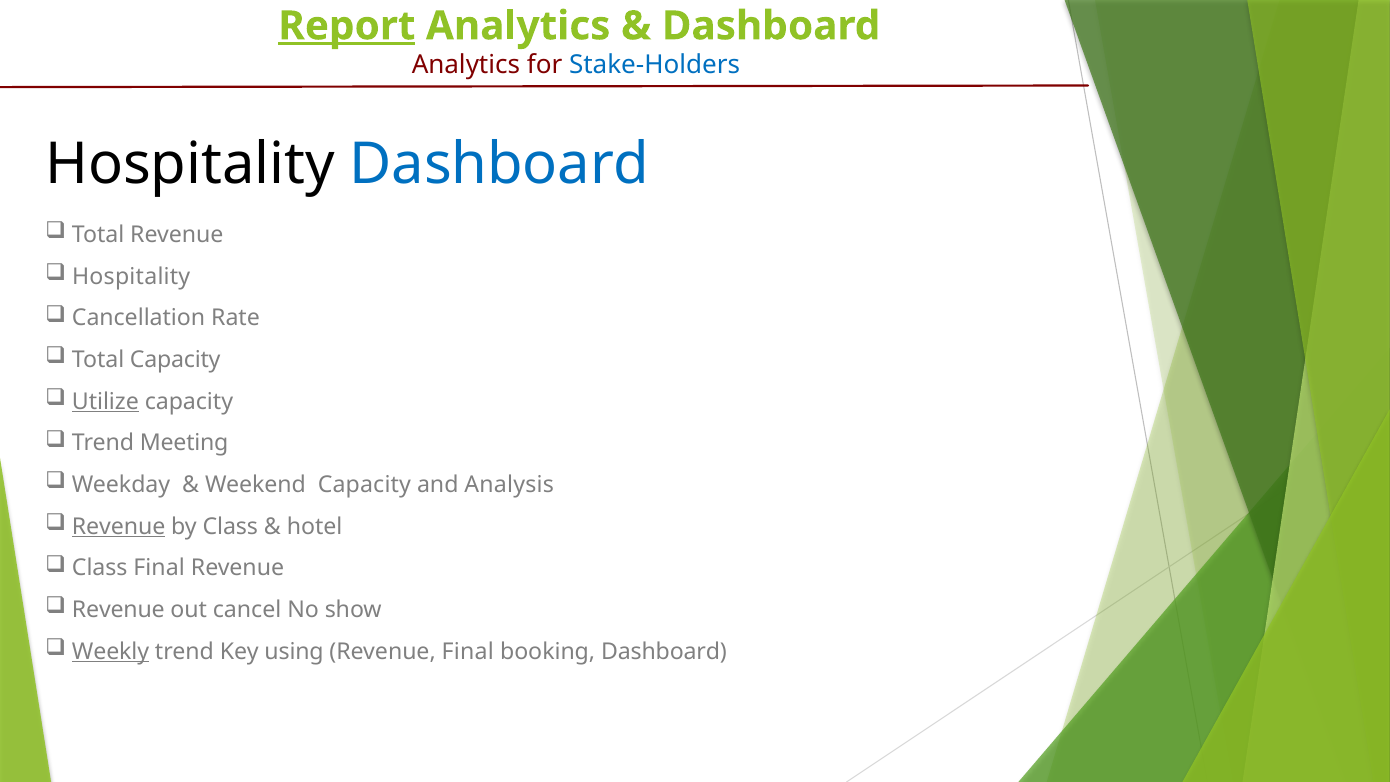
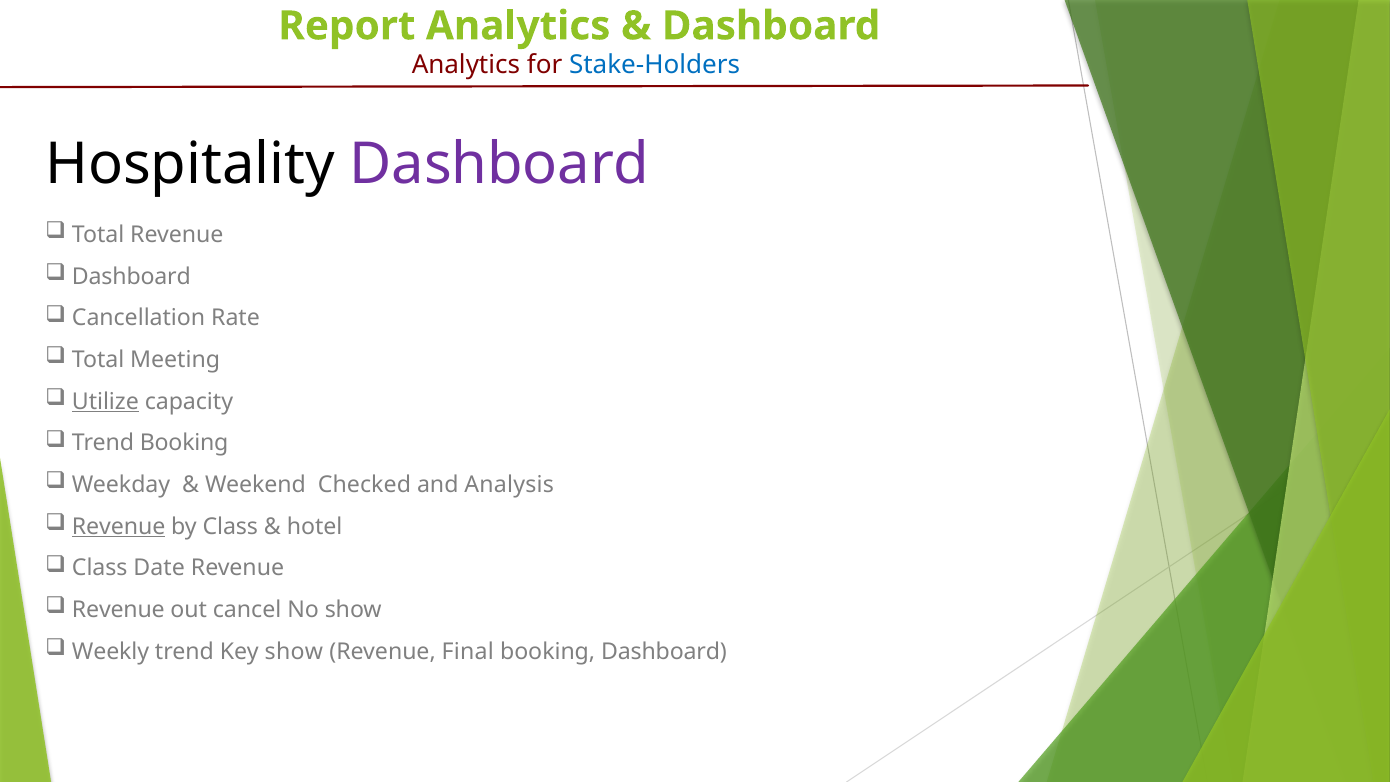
Report underline: present -> none (347, 26)
Dashboard colour: blue -> purple (500, 164)
Hospitality: Hospitality -> Dashboard (131, 277)
Total Capacity: Capacity -> Meeting (175, 360)
Trend Meeting: Meeting -> Booking (184, 443)
Weekend Capacity: Capacity -> Checked (364, 485)
Class Final: Final -> Date (159, 568)
Weekly underline: present -> none (111, 652)
Key using: using -> show (294, 652)
